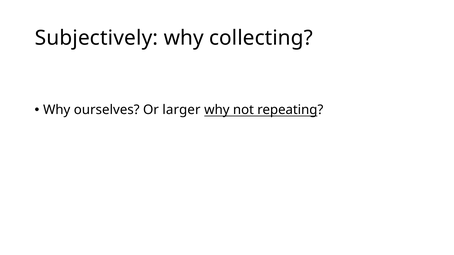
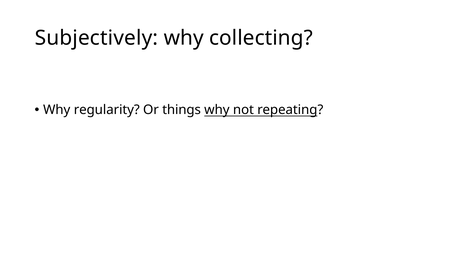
ourselves: ourselves -> regularity (107, 110)
larger: larger -> things (182, 110)
